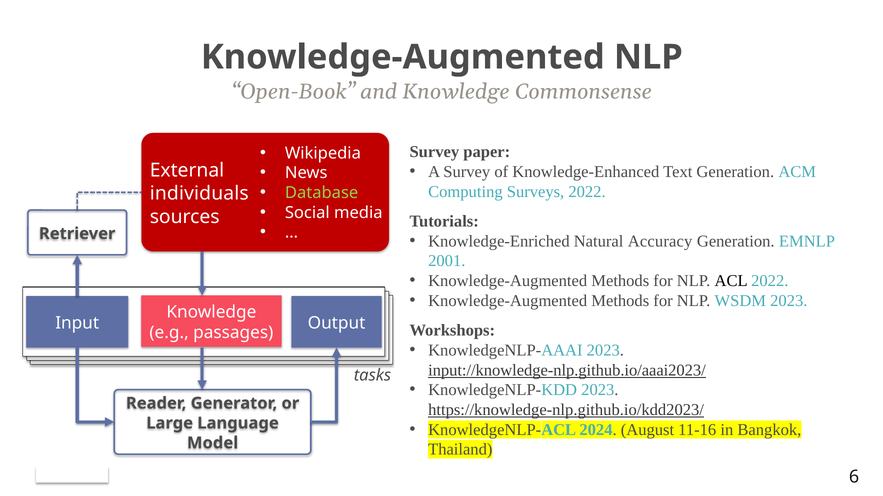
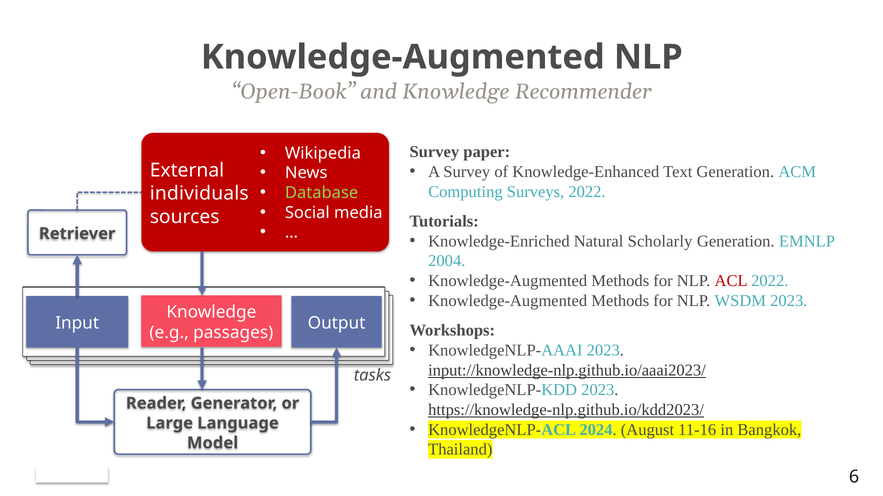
Commonsense: Commonsense -> Recommender (583, 92)
Accuracy: Accuracy -> Scholarly (660, 241)
2001: 2001 -> 2004 (447, 261)
ACL colour: black -> red (731, 281)
